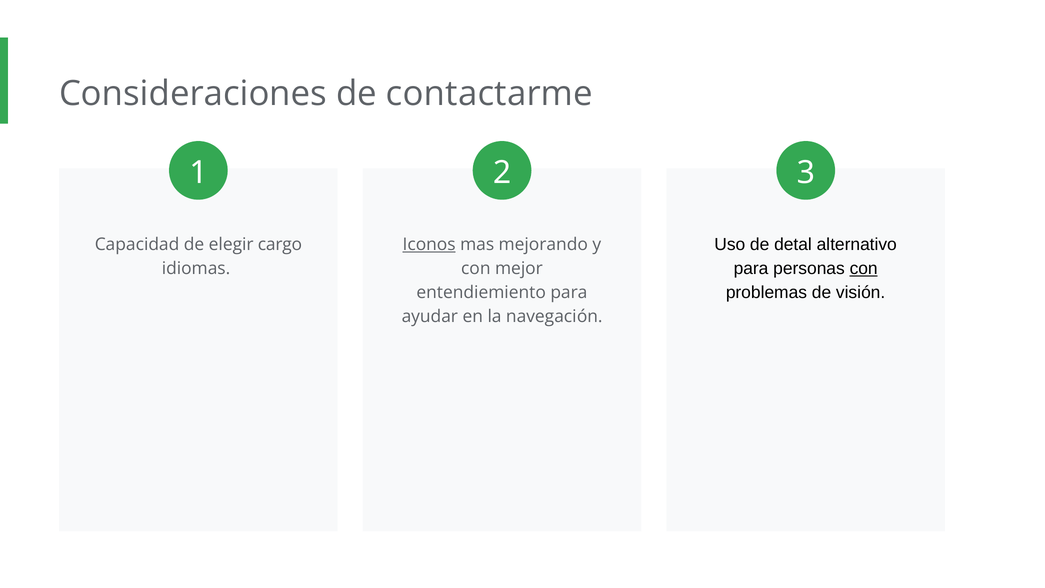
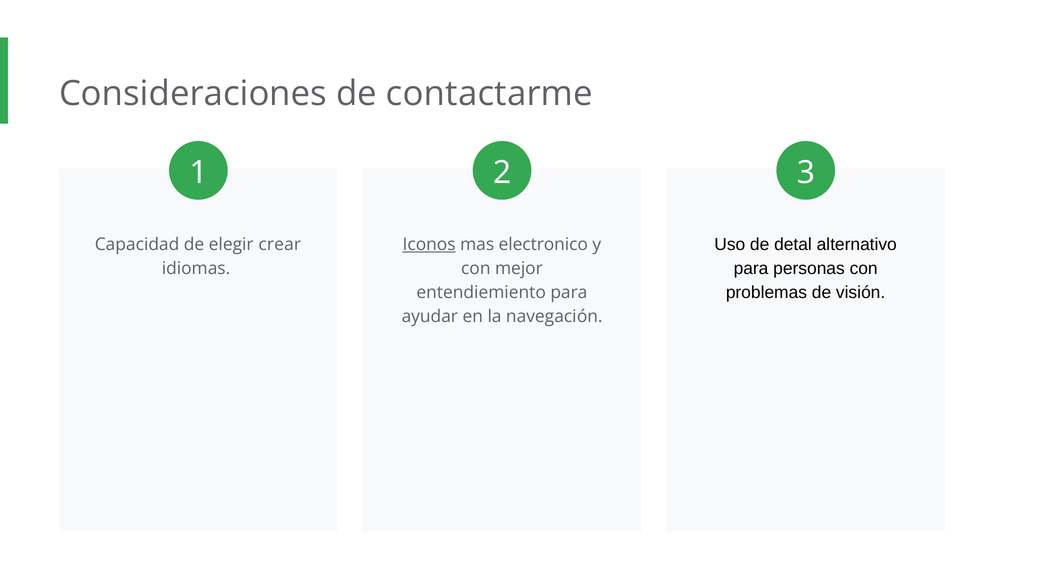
cargo: cargo -> crear (280, 244)
mejorando: mejorando -> electronico (543, 244)
con underline: present -> none (864, 268)
